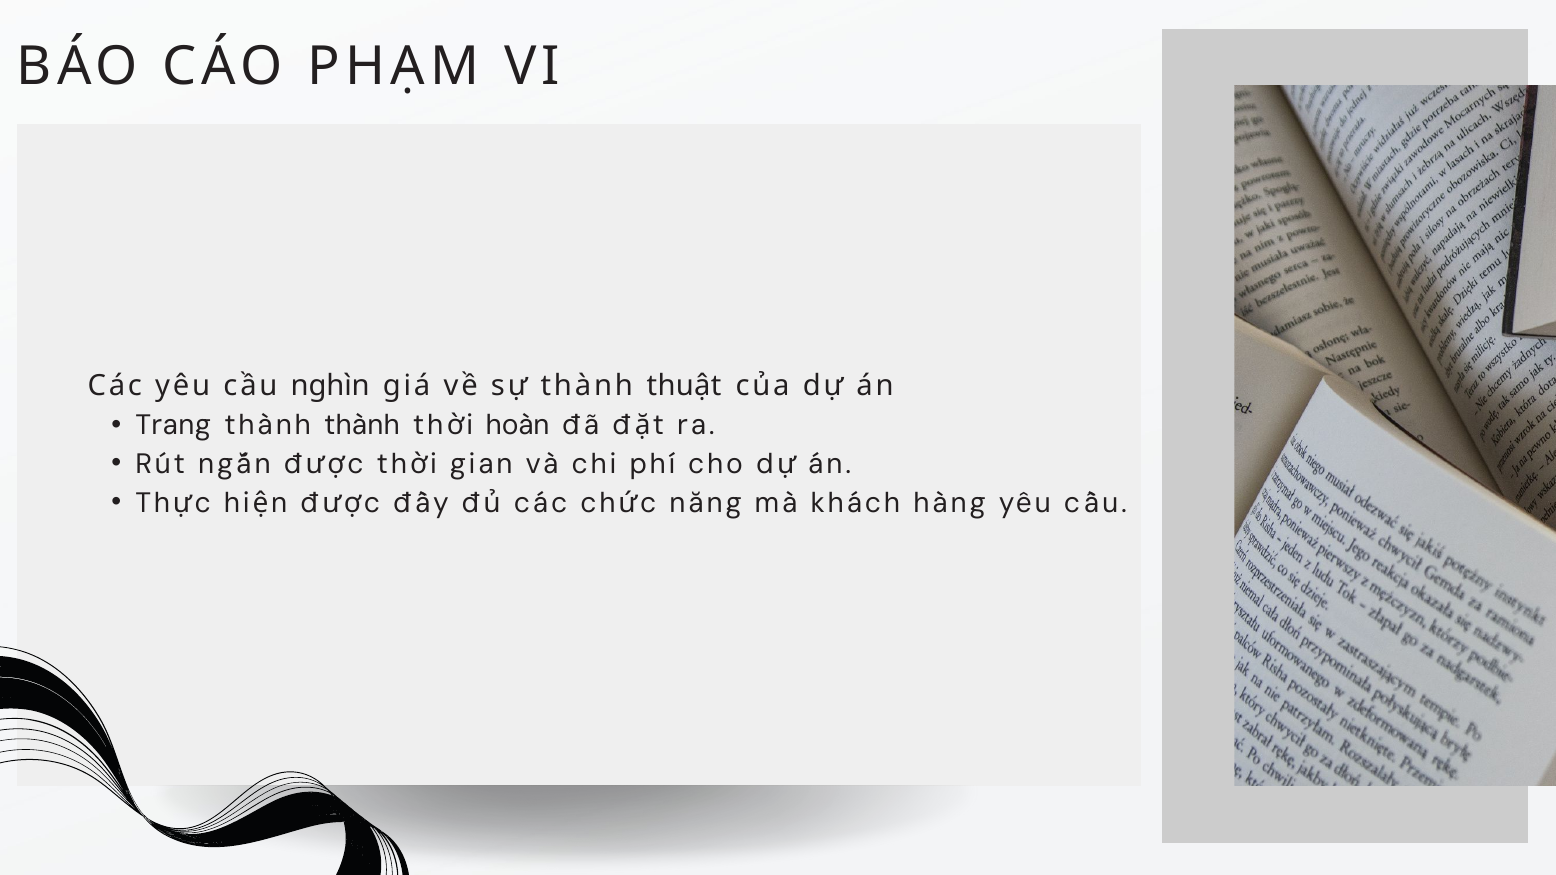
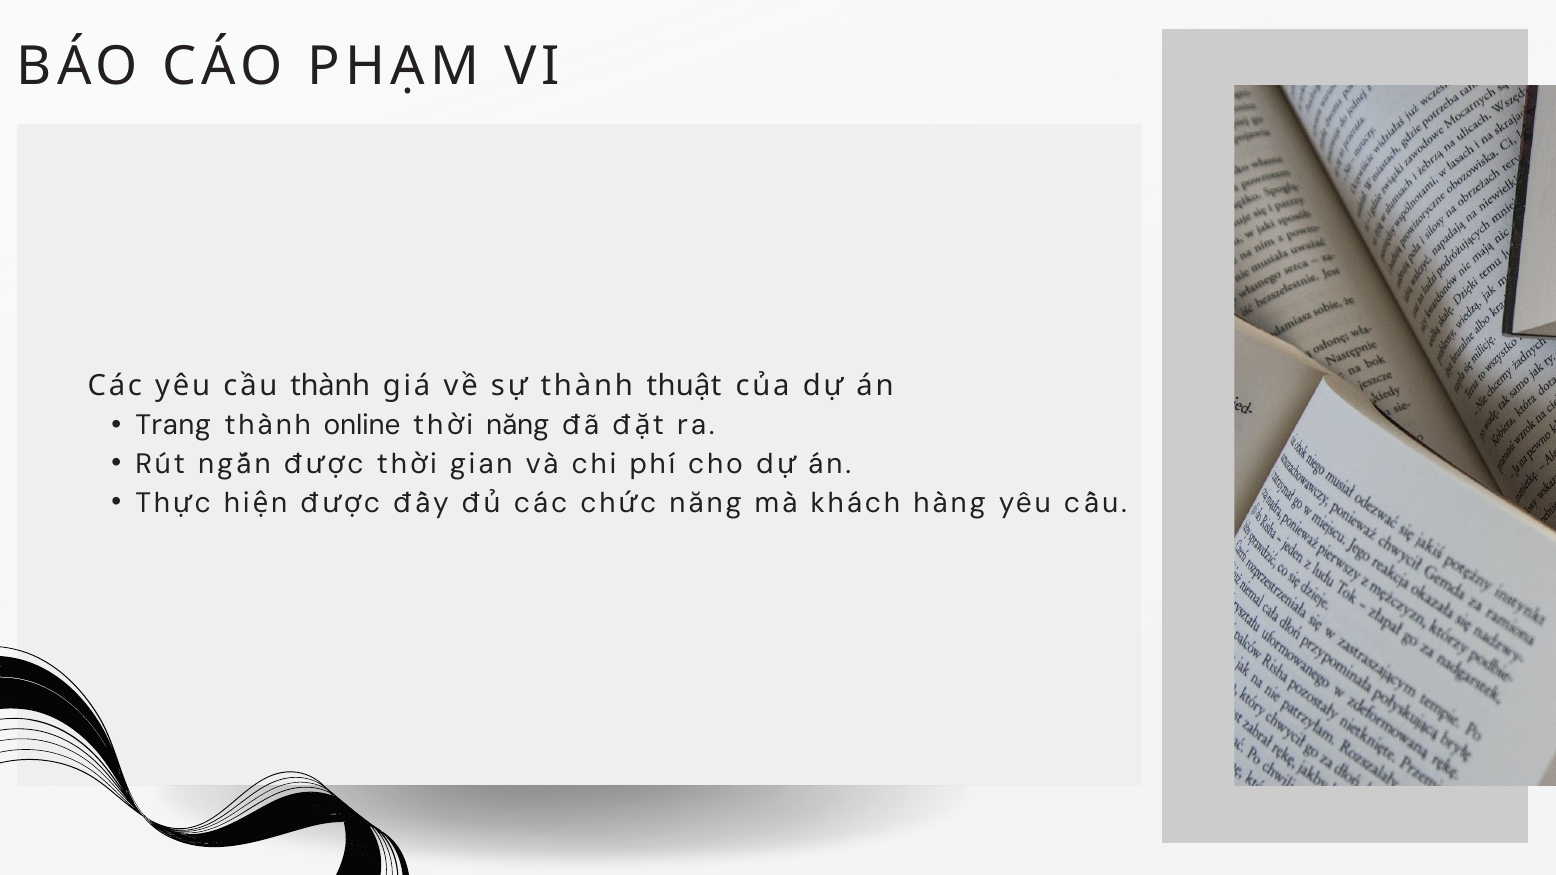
cầu nghìn: nghìn -> thành (330, 386)
thành thành: thành -> online (362, 425)
hoàn: hoàn -> năng (518, 425)
